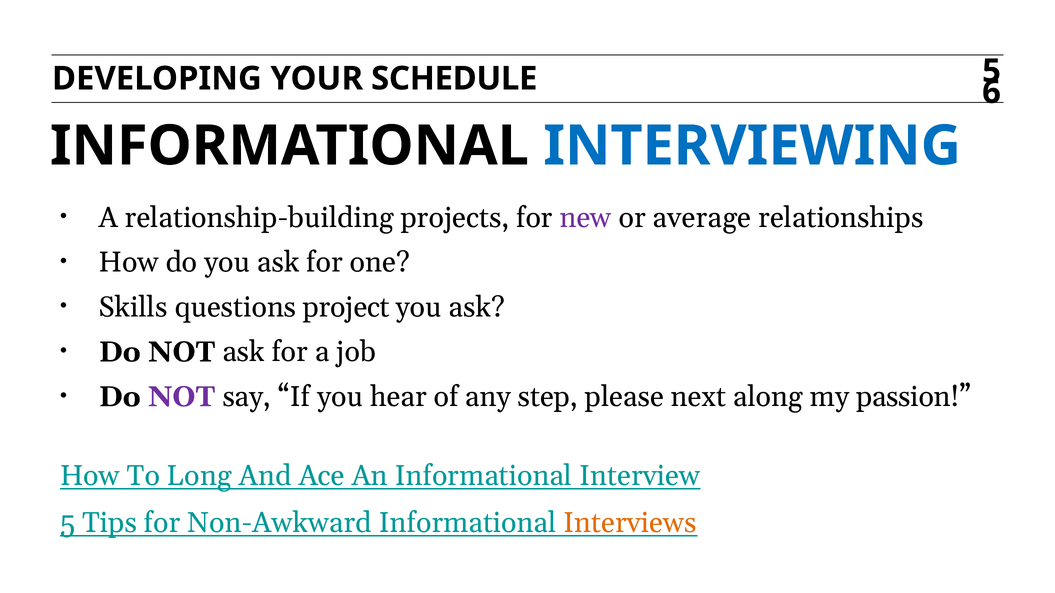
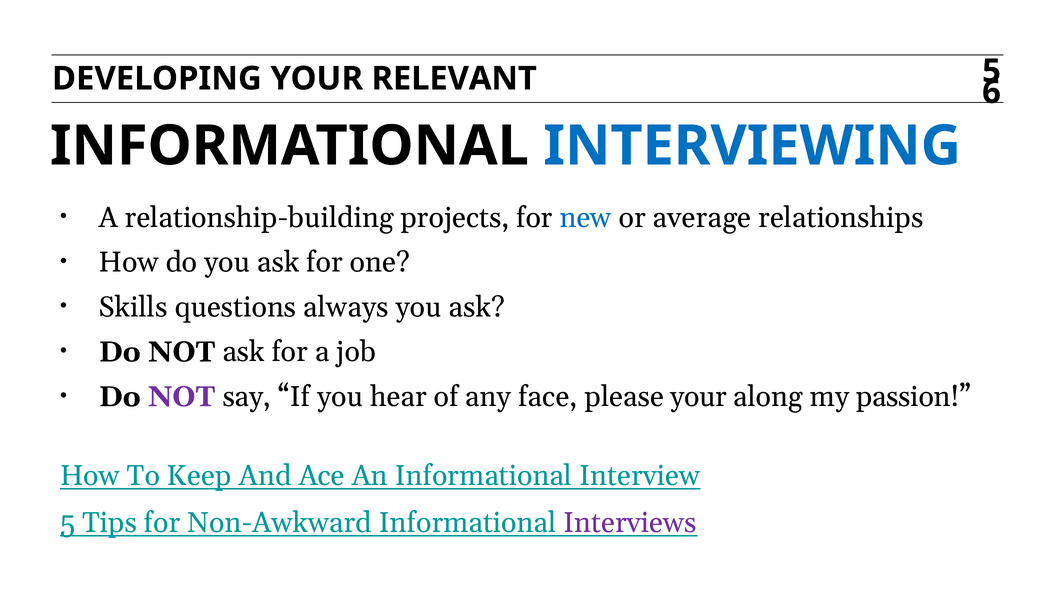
SCHEDULE: SCHEDULE -> RELEVANT (454, 79)
new colour: purple -> blue (586, 217)
project: project -> always (346, 307)
step: step -> face (548, 396)
please next: next -> your (699, 396)
Long: Long -> Keep (199, 475)
Interviews colour: orange -> purple (630, 522)
